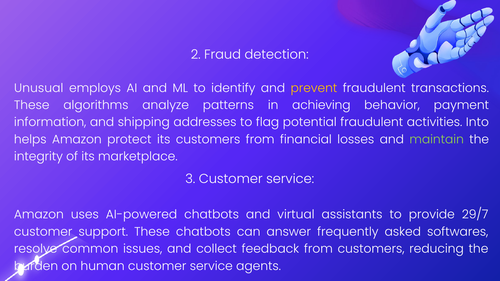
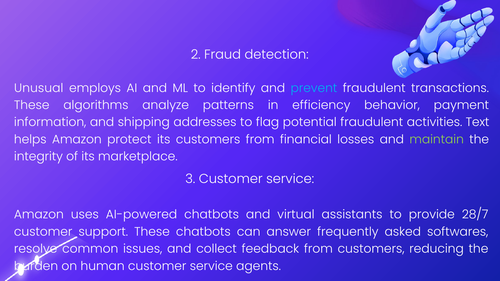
prevent colour: yellow -> light blue (314, 88)
achieving: achieving -> efficiency (321, 105)
Into: Into -> Text (478, 122)
29/7: 29/7 -> 28/7 (475, 215)
